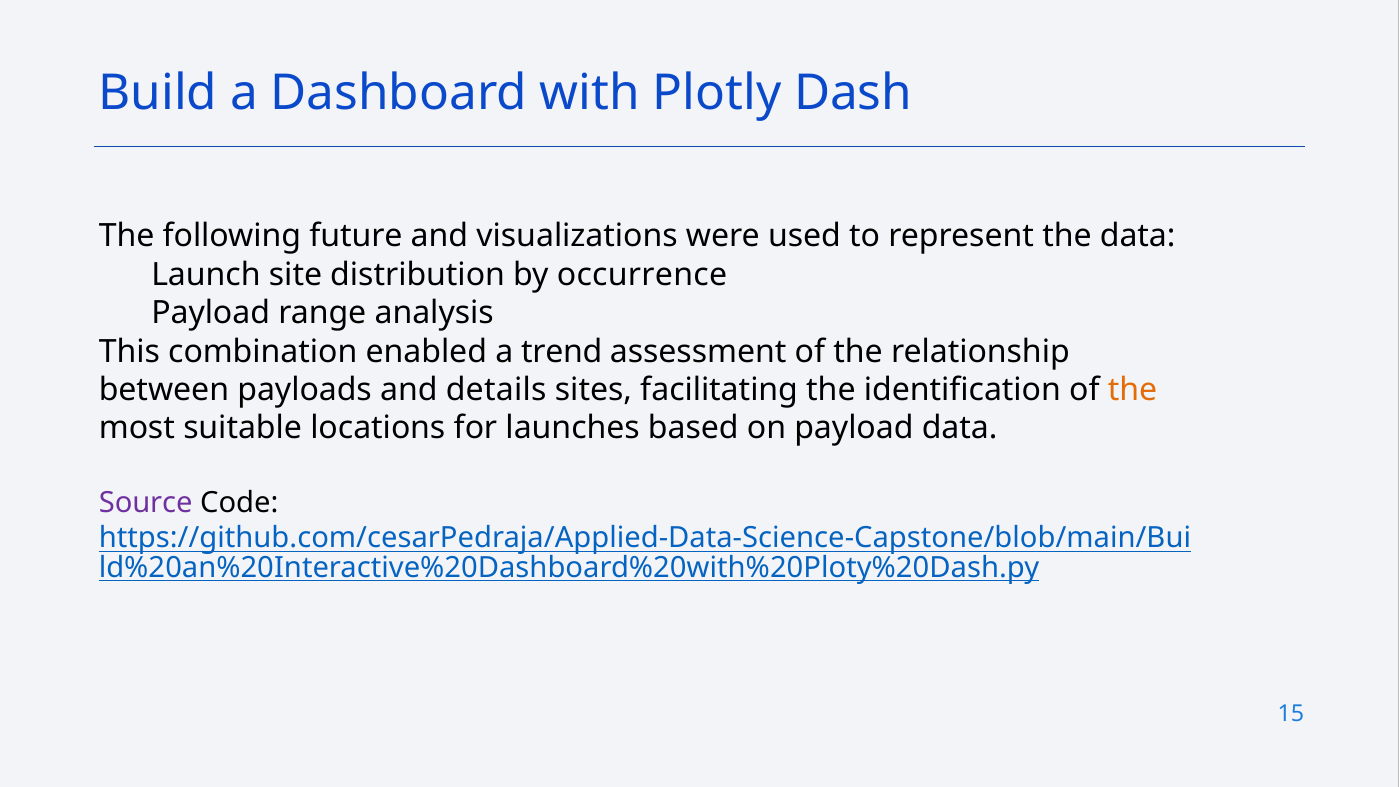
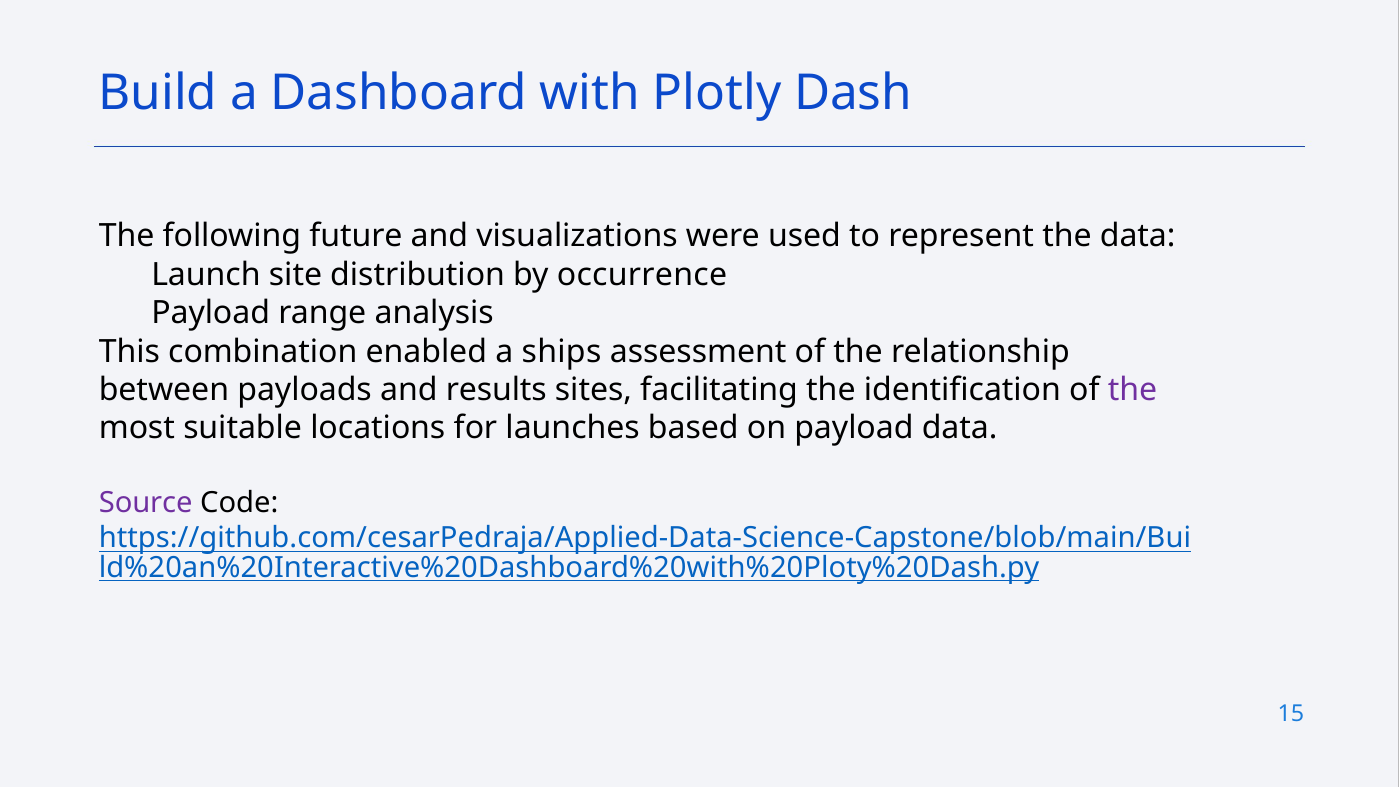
trend: trend -> ships (561, 351)
details: details -> results (496, 390)
the colour: orange -> purple (1132, 390)
